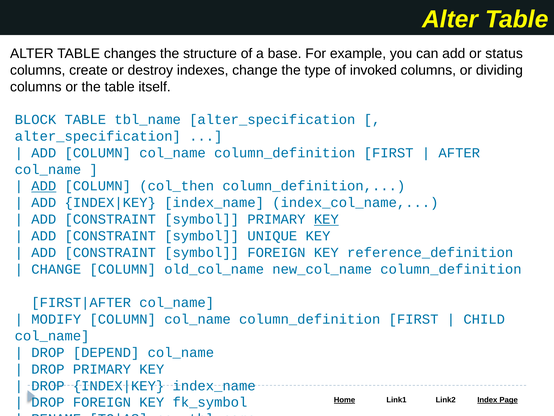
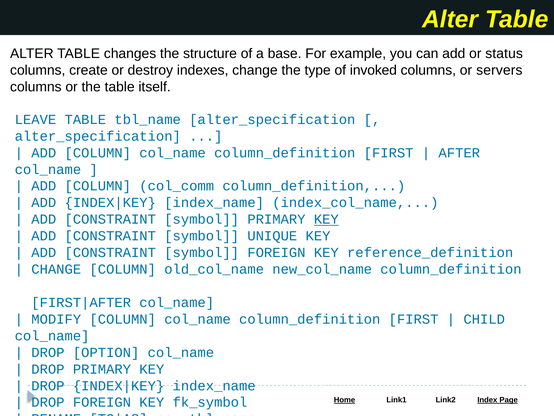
dividing: dividing -> servers (499, 70)
BLOCK: BLOCK -> LEAVE (35, 119)
ADD underline: present -> none (44, 186)
col_then: col_then -> col_comm (177, 186)
DEPEND: DEPEND -> OPTION (106, 352)
